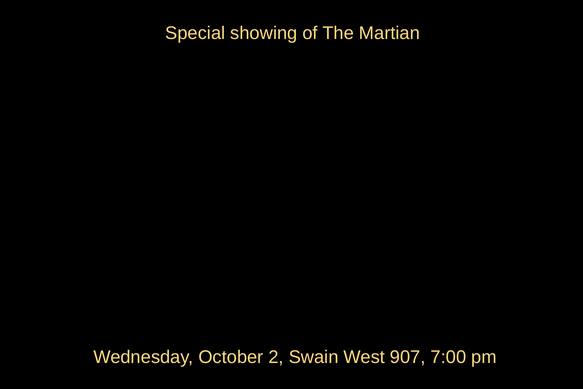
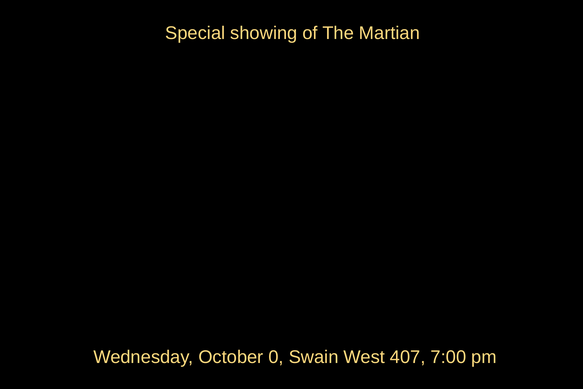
2: 2 -> 0 (276, 357)
907: 907 -> 407 (408, 357)
